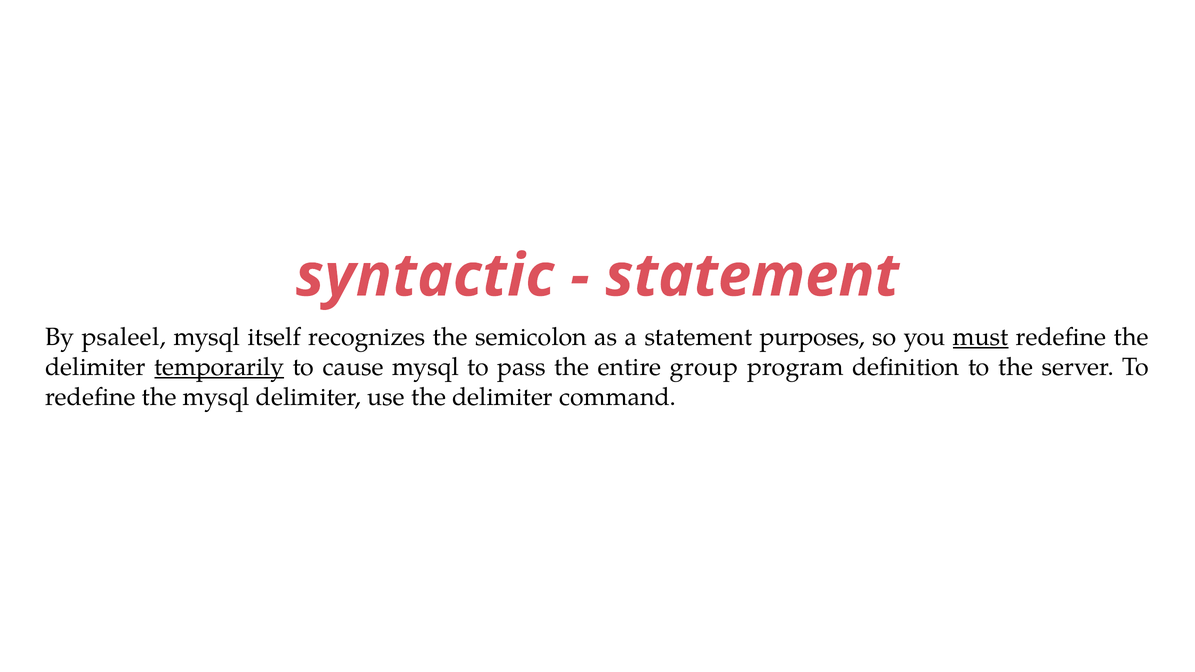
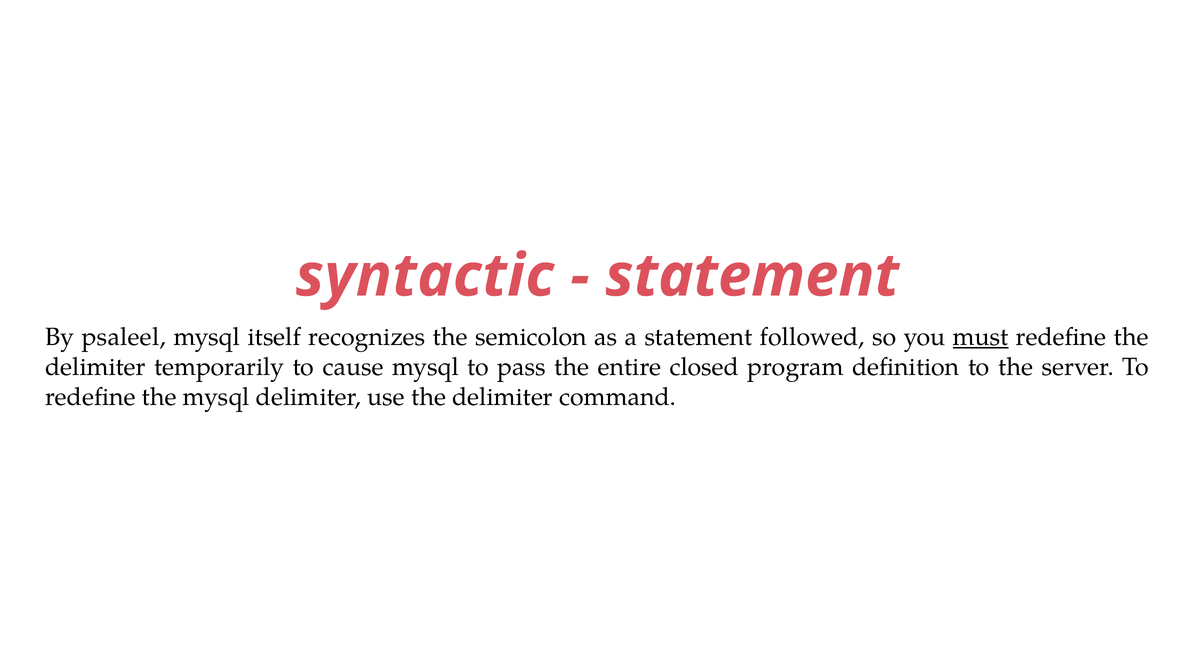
purposes: purposes -> followed (812, 337)
temporarily underline: present -> none (219, 367)
group: group -> closed (704, 367)
